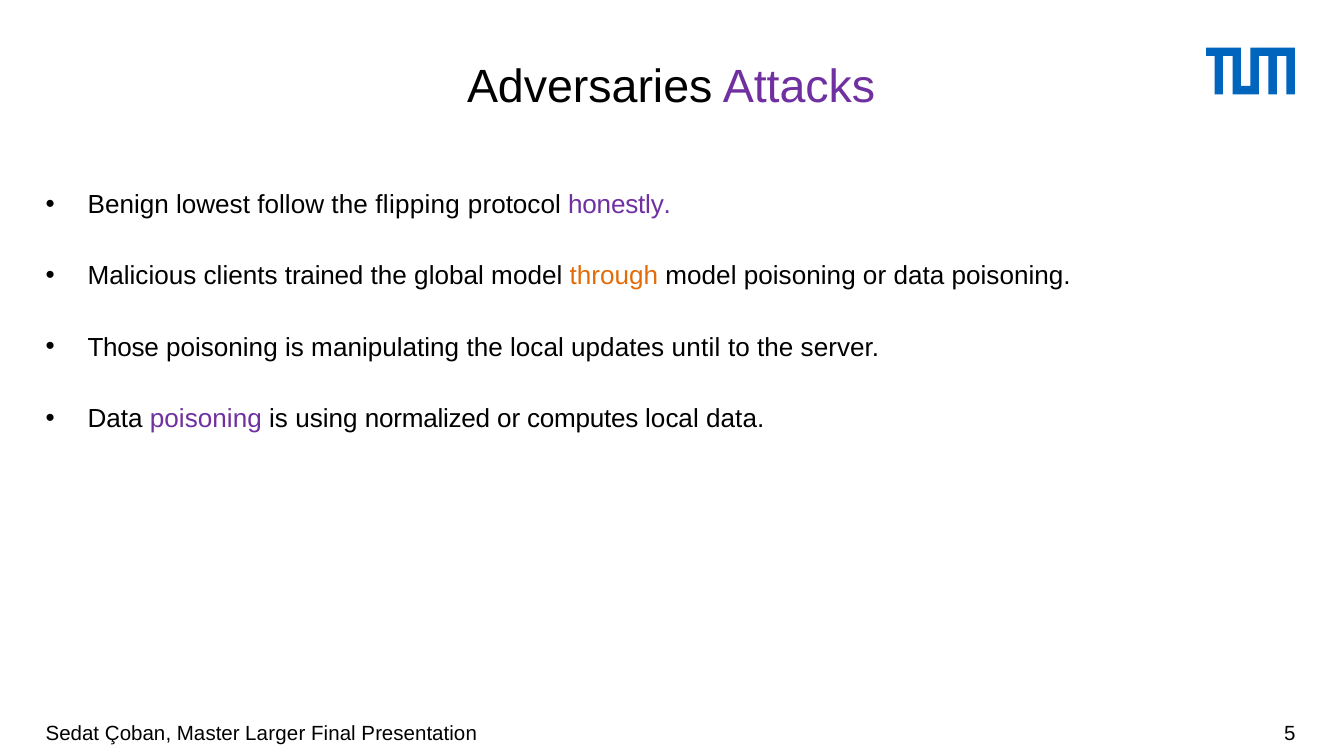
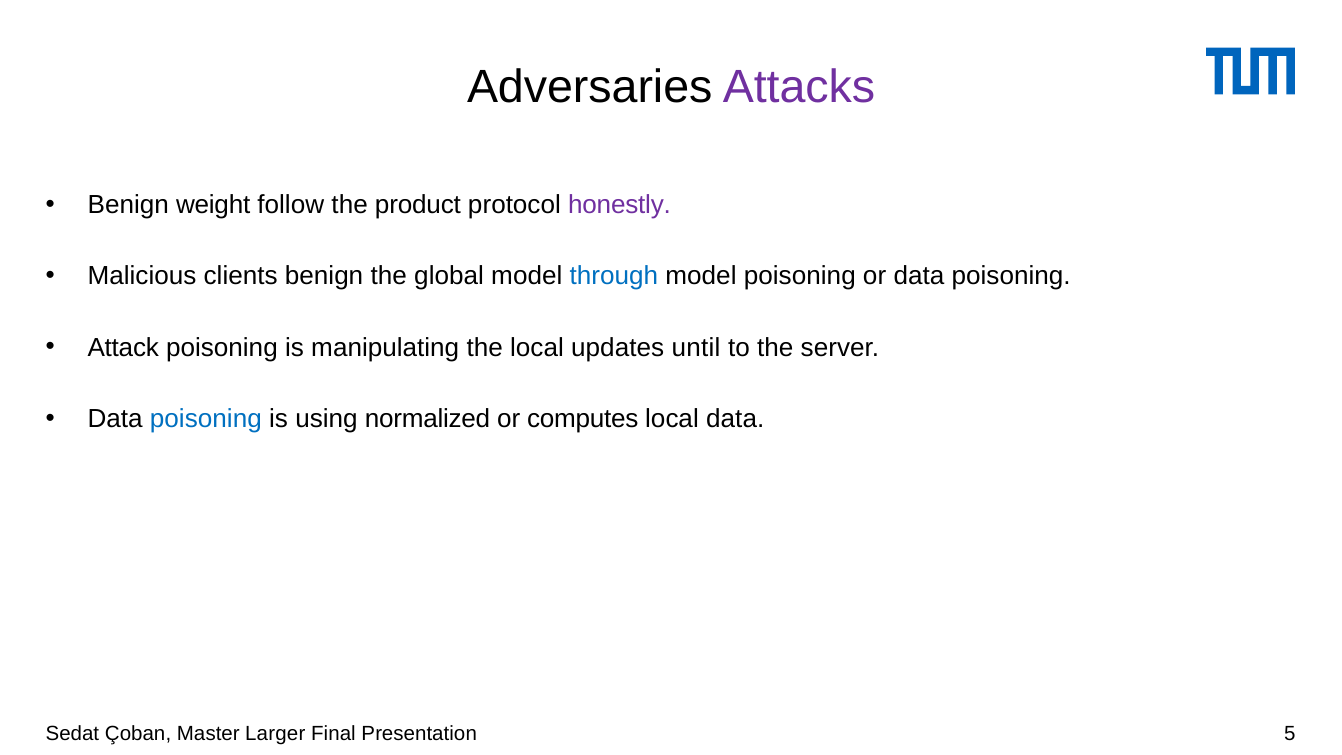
lowest: lowest -> weight (213, 205)
flipping: flipping -> product (418, 205)
clients trained: trained -> benign (324, 276)
through colour: orange -> blue (614, 276)
Those: Those -> Attack (123, 348)
poisoning colour: purple -> blue (206, 419)
